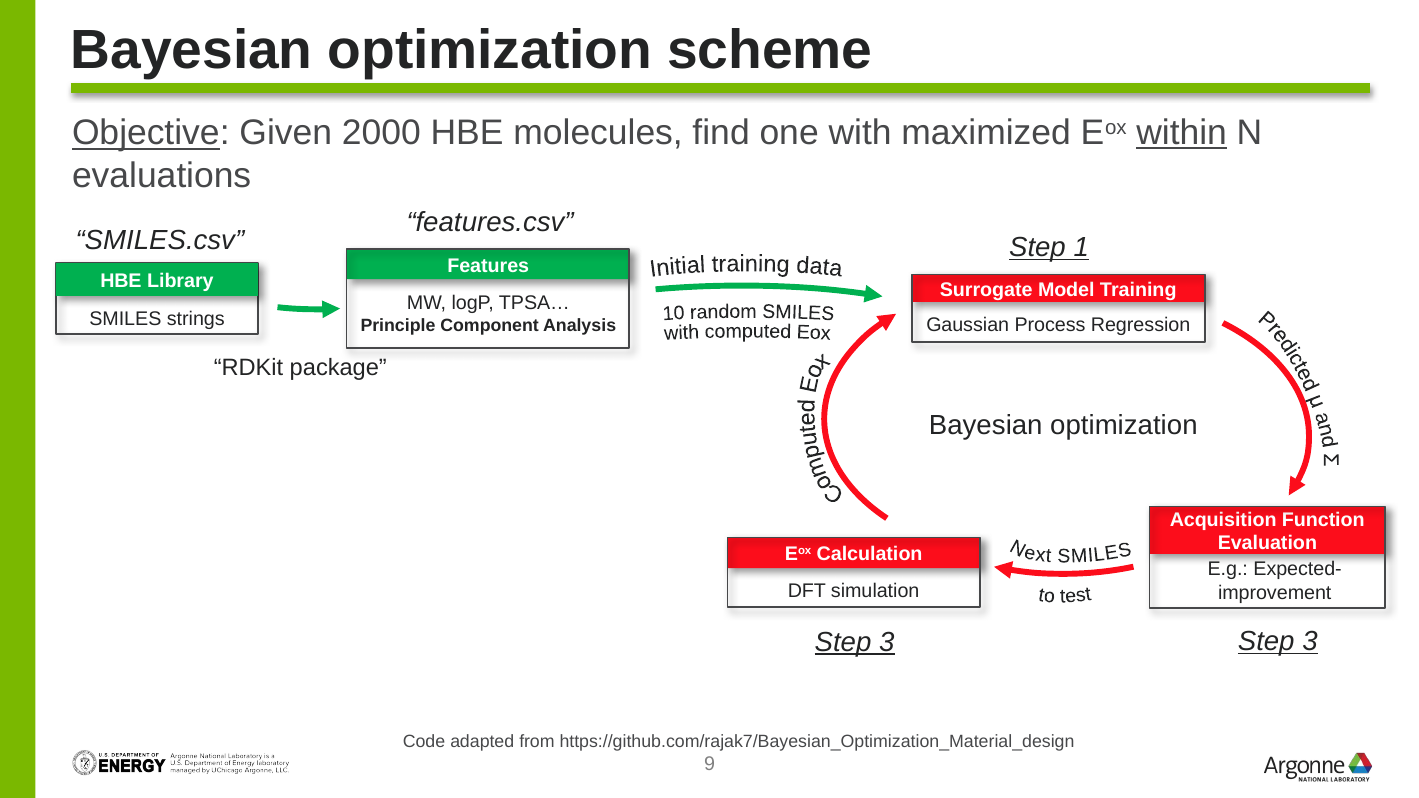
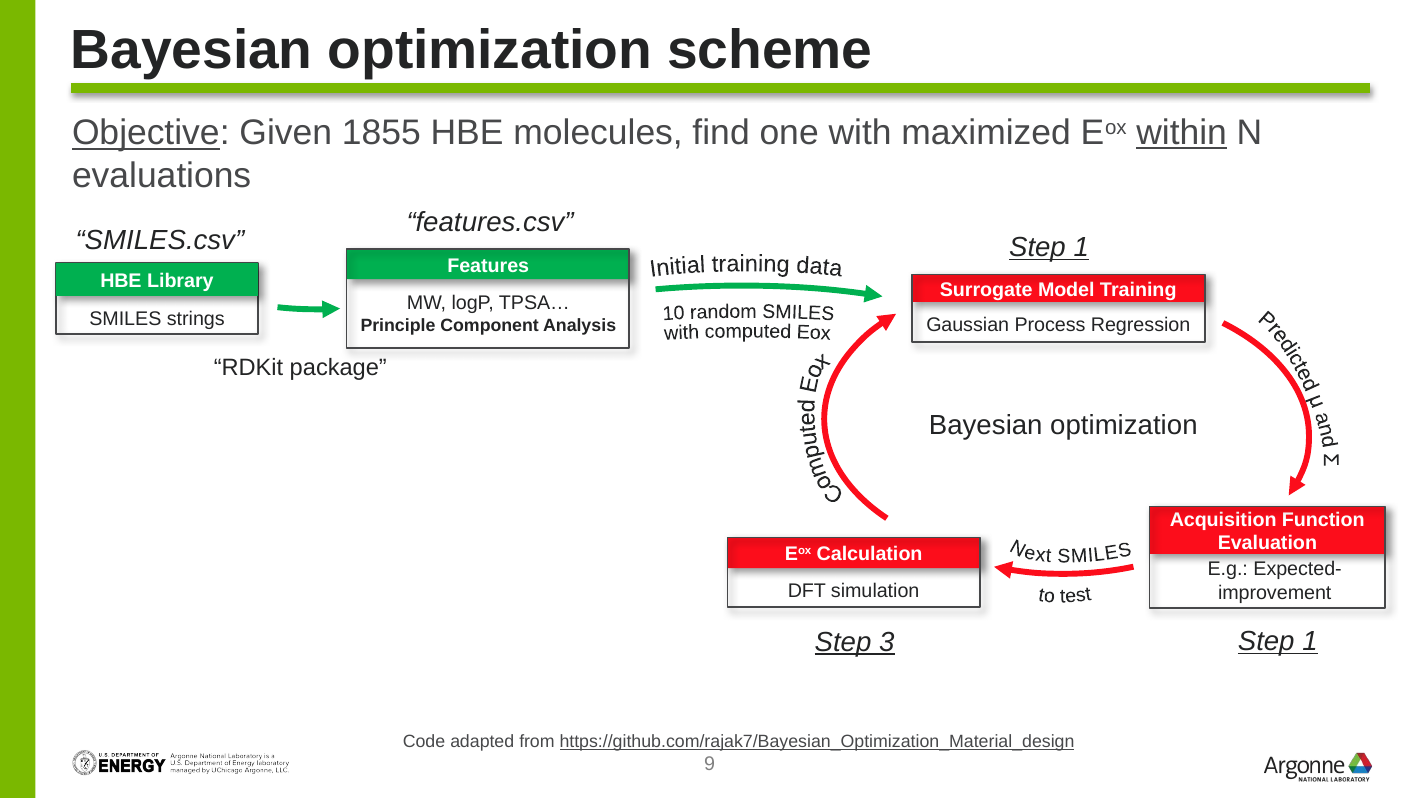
2000: 2000 -> 1855 (381, 133)
3: 3 -> 1 (1310, 641)
https://github.com/rajak7/Bayesian_Optimization_Material_design underline: none -> present (817, 742)
